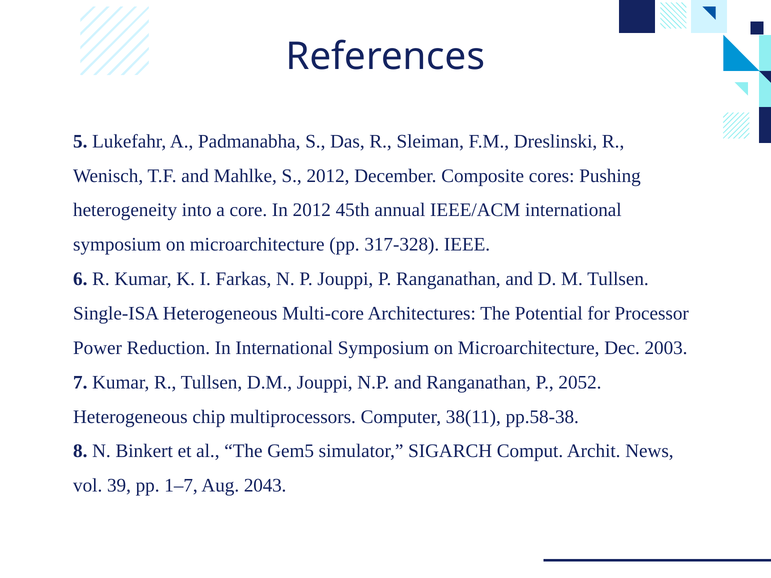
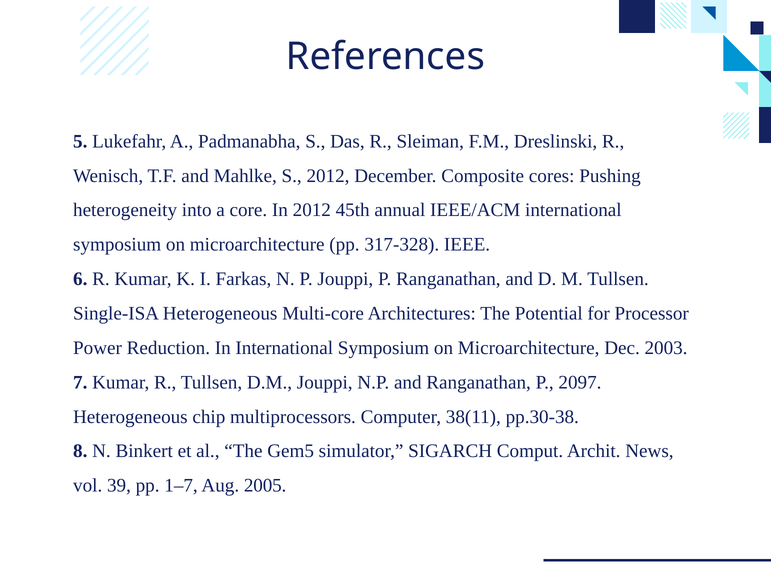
2052: 2052 -> 2097 (580, 382)
pp.58-38: pp.58-38 -> pp.30-38 (542, 417)
2043: 2043 -> 2005 (265, 486)
